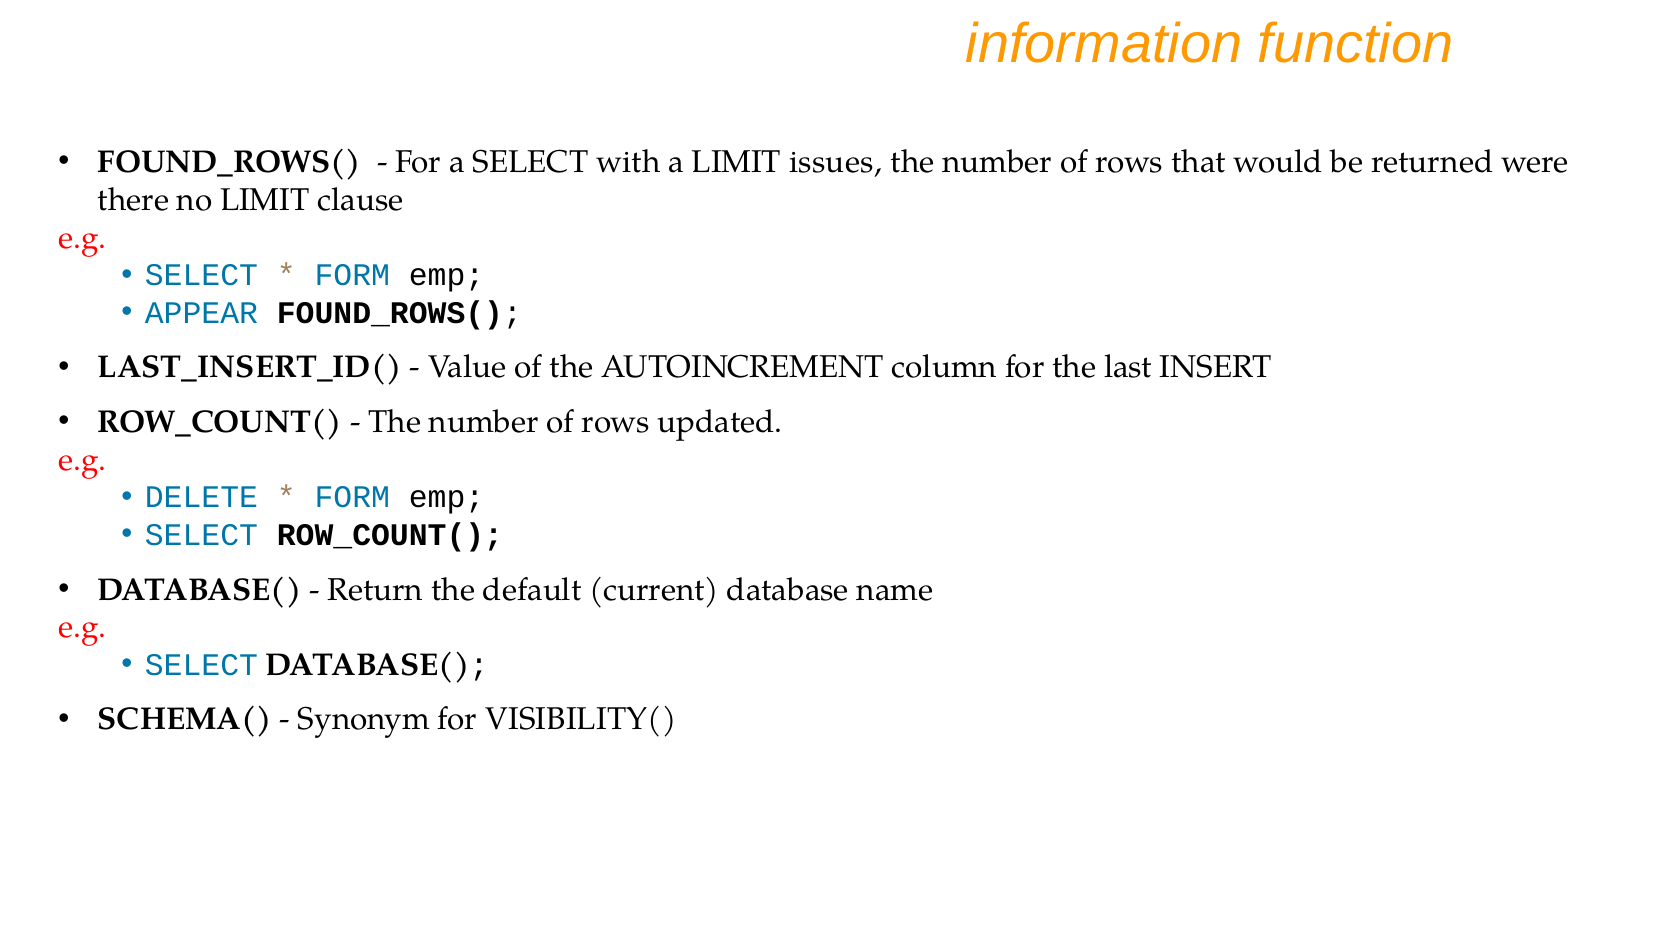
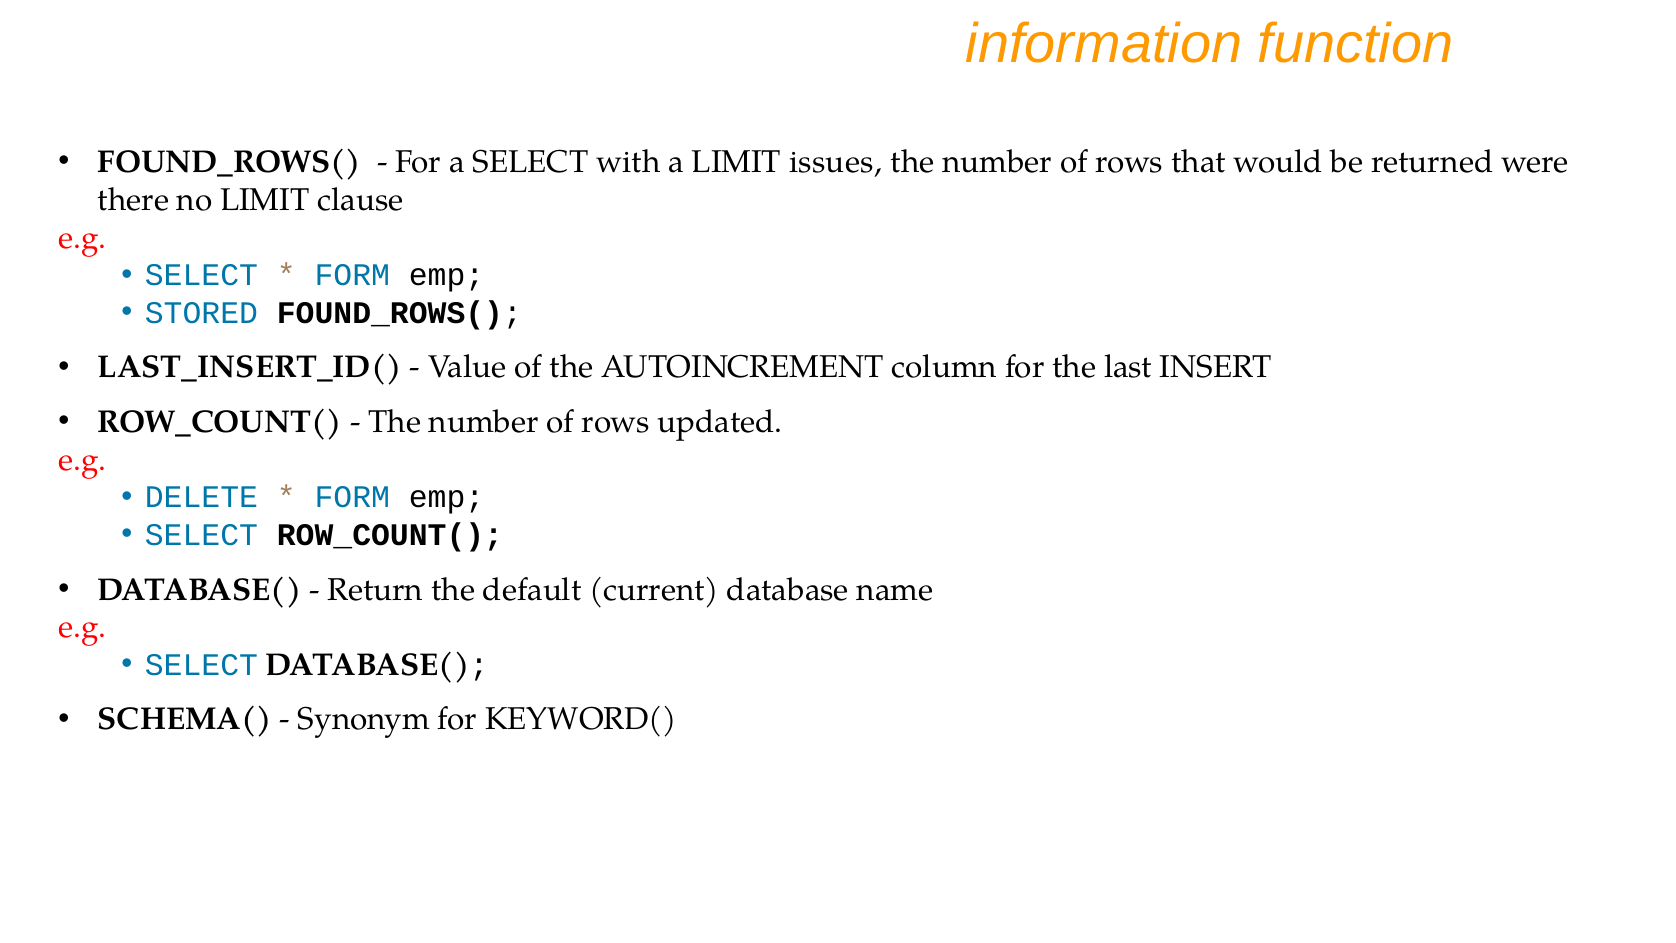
APPEAR: APPEAR -> STORED (201, 313)
VISIBILITY(: VISIBILITY( -> KEYWORD( (581, 719)
